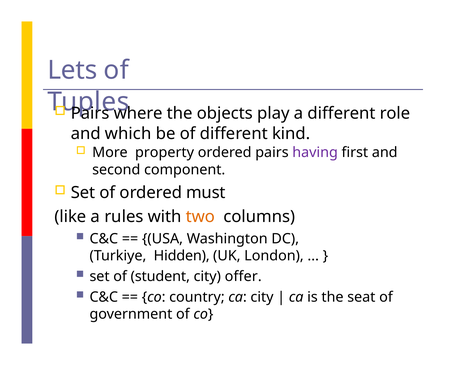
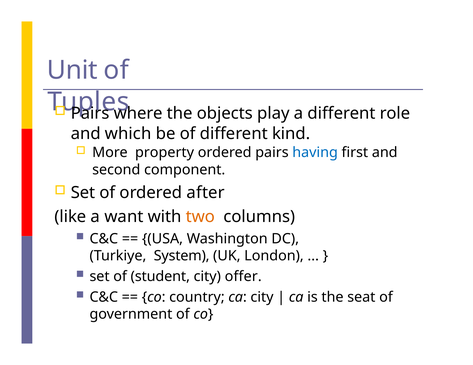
Lets: Lets -> Unit (72, 70)
having colour: purple -> blue (315, 153)
must: must -> after (206, 193)
rules: rules -> want (124, 217)
Hidden: Hidden -> System (182, 256)
